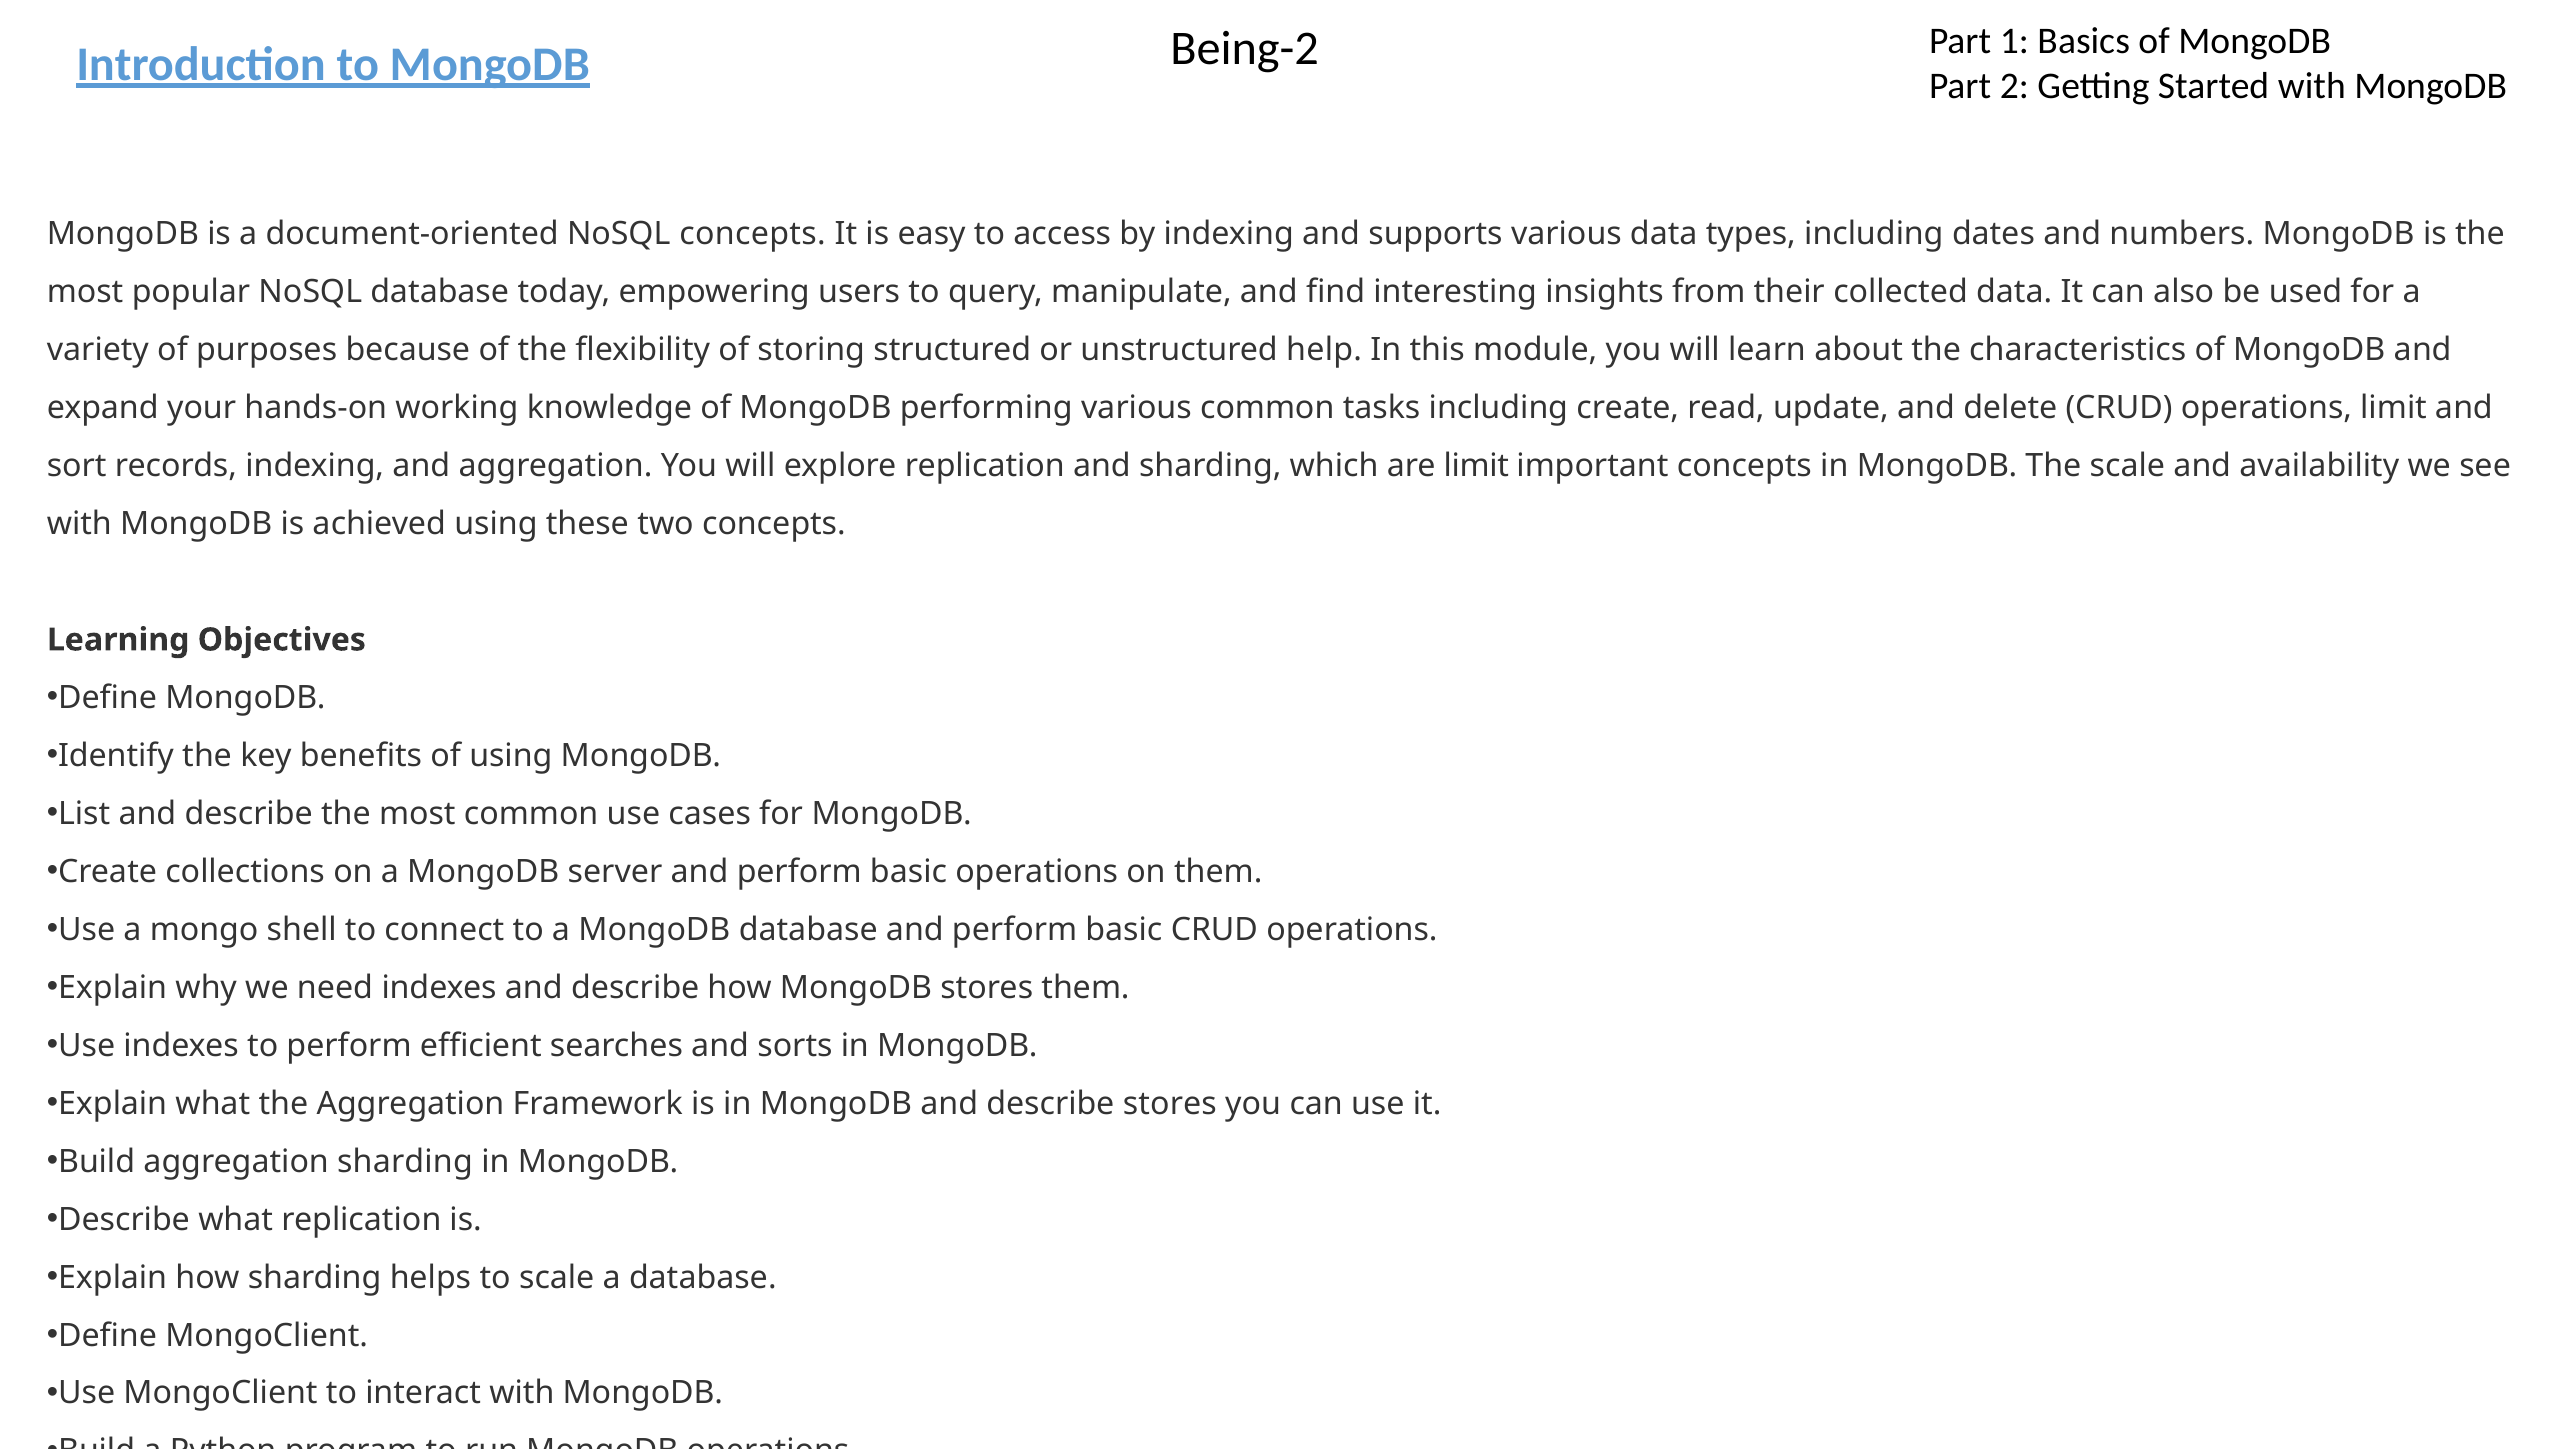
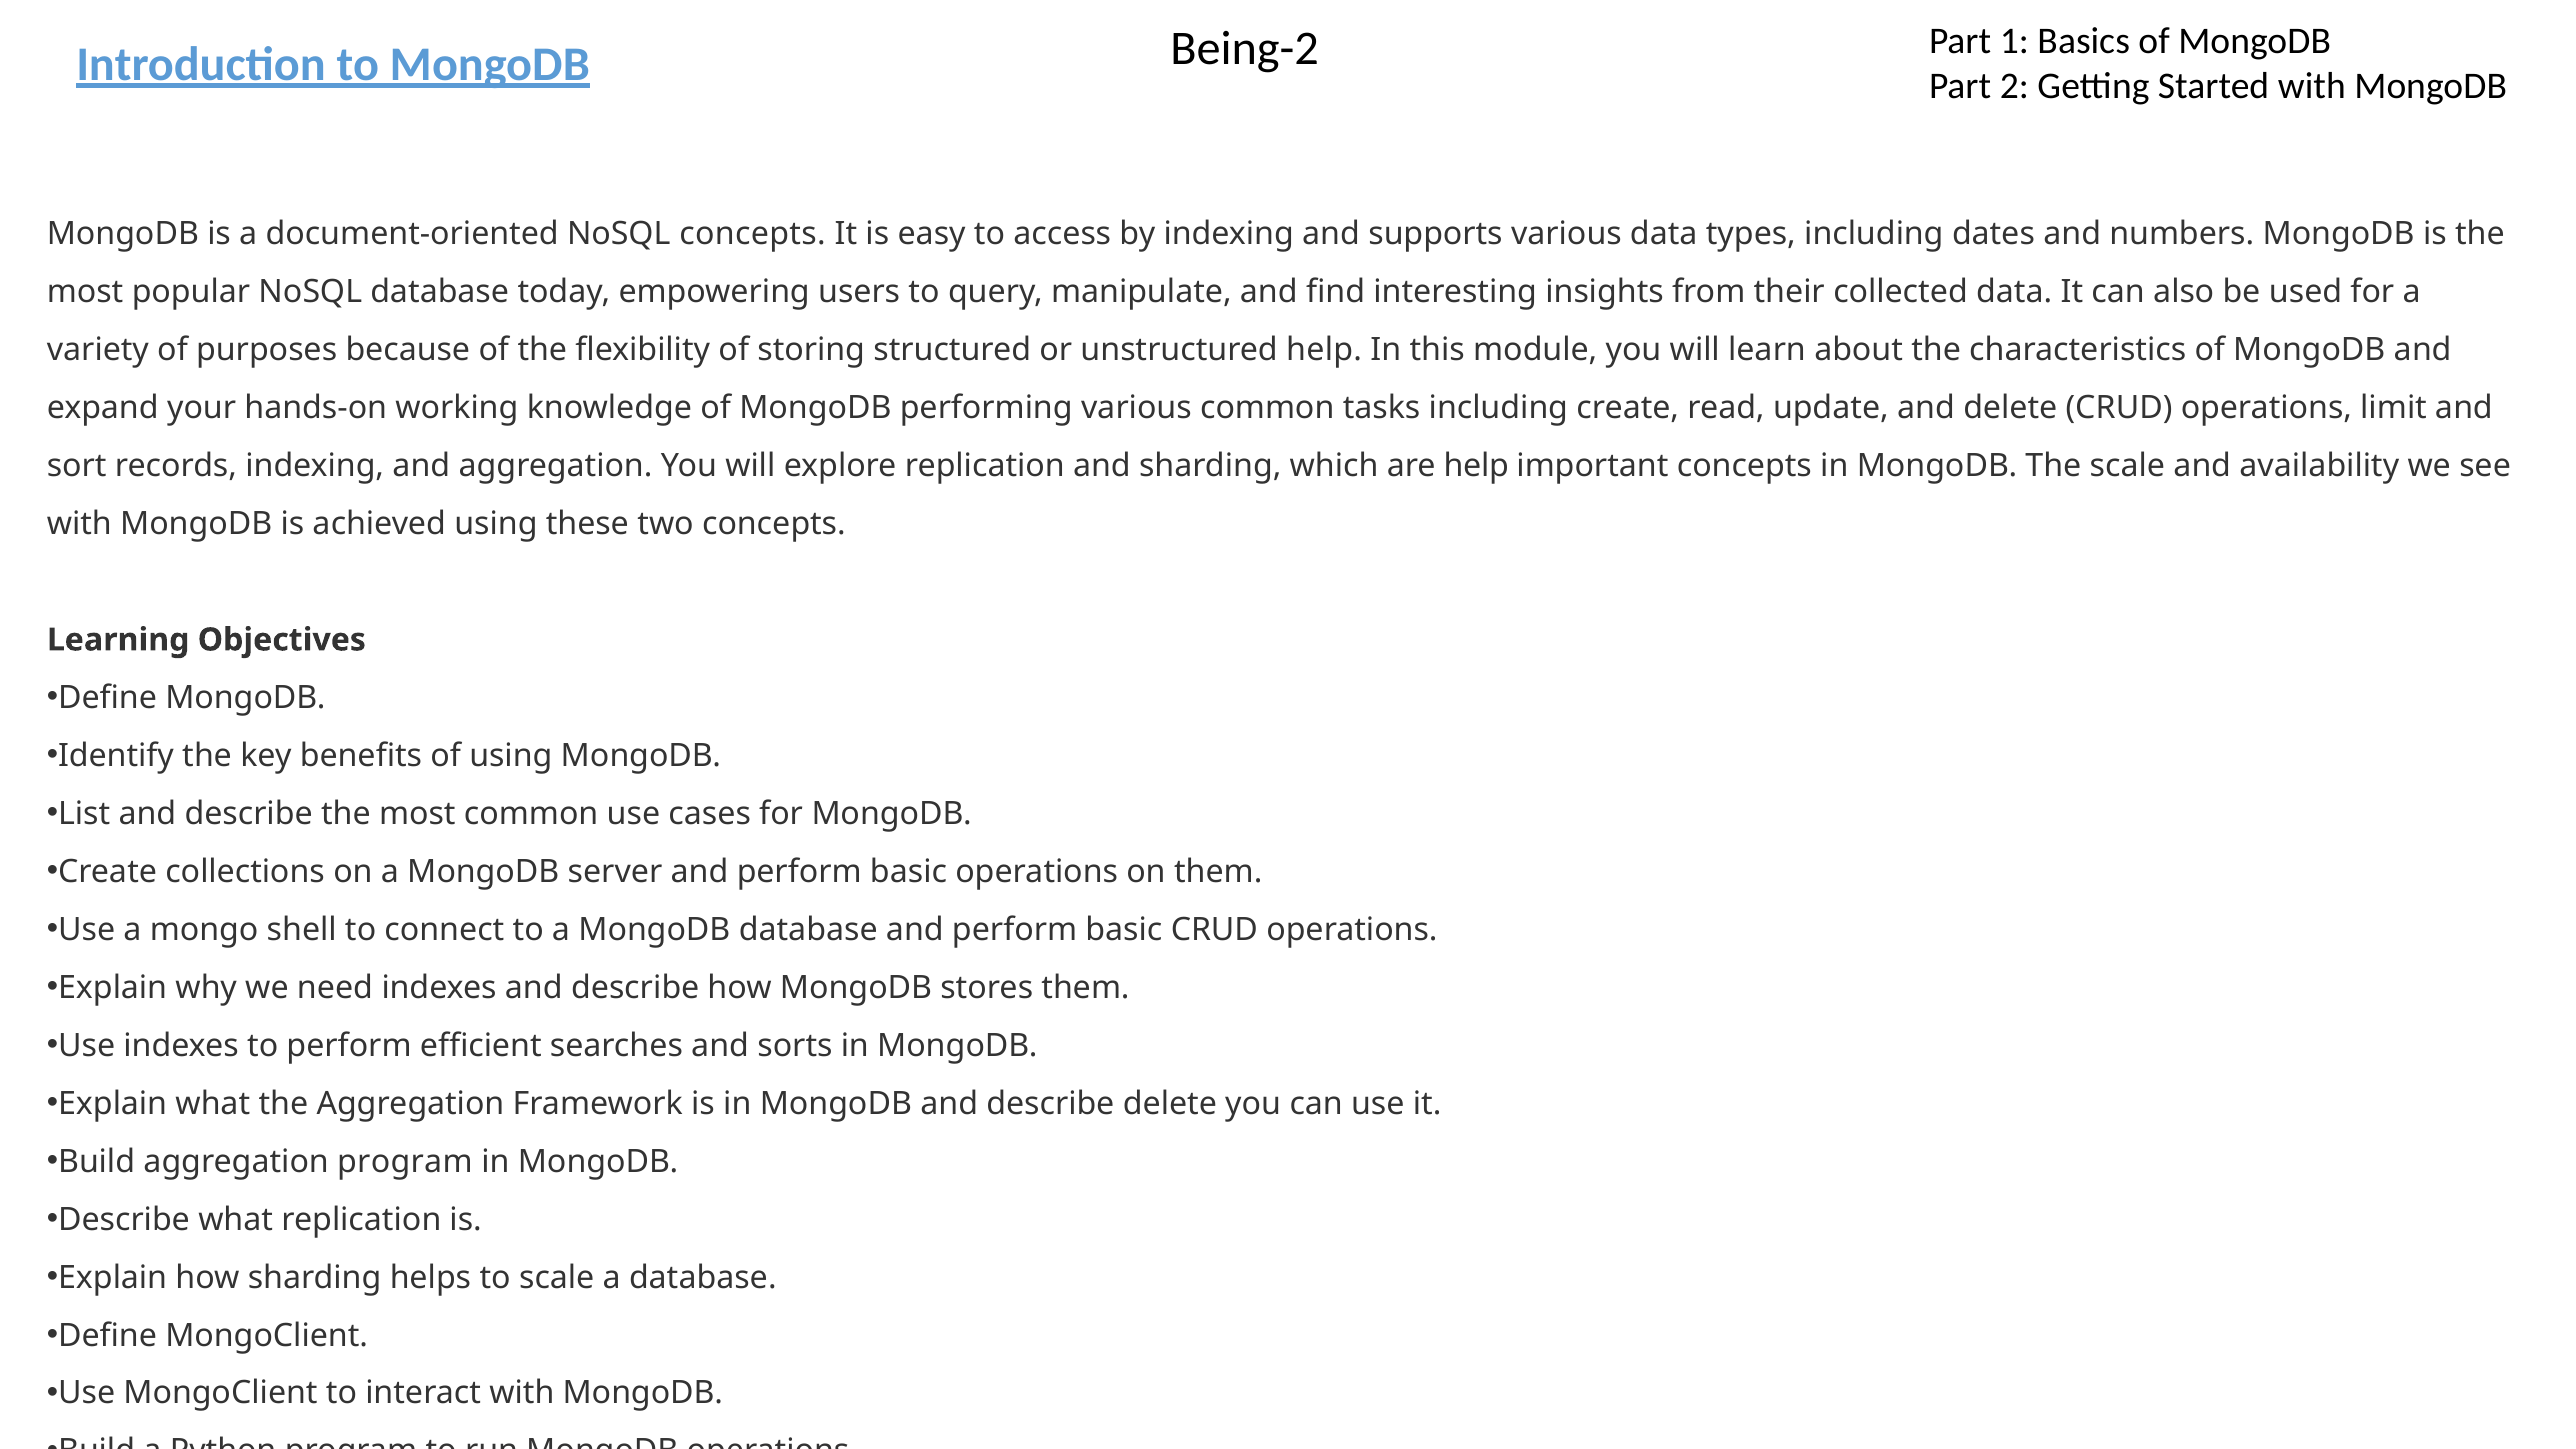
are limit: limit -> help (1476, 466)
describe stores: stores -> delete (1170, 1104)
aggregation sharding: sharding -> program (405, 1162)
